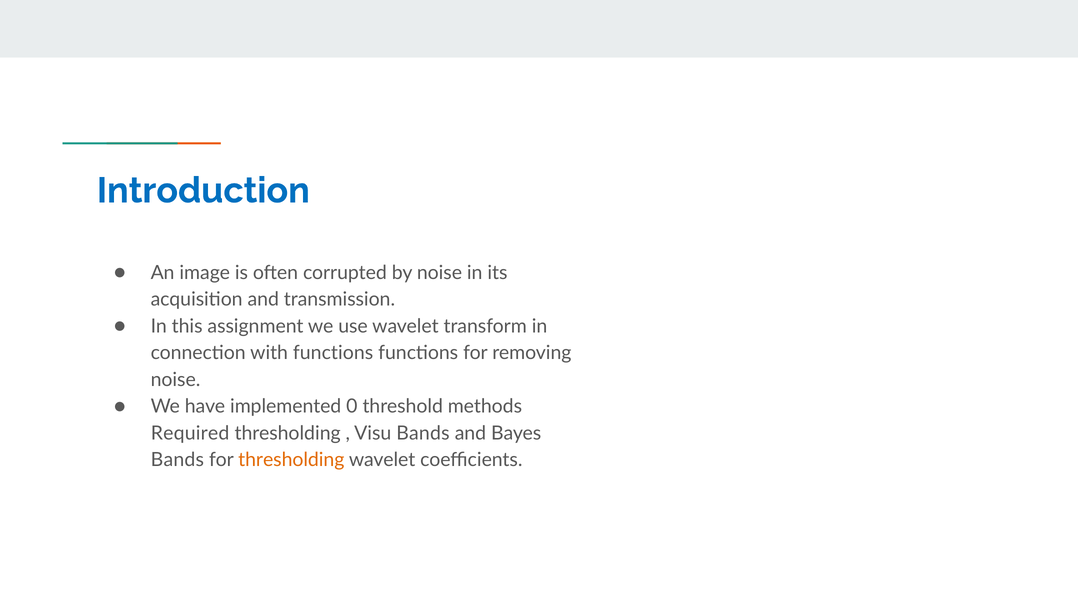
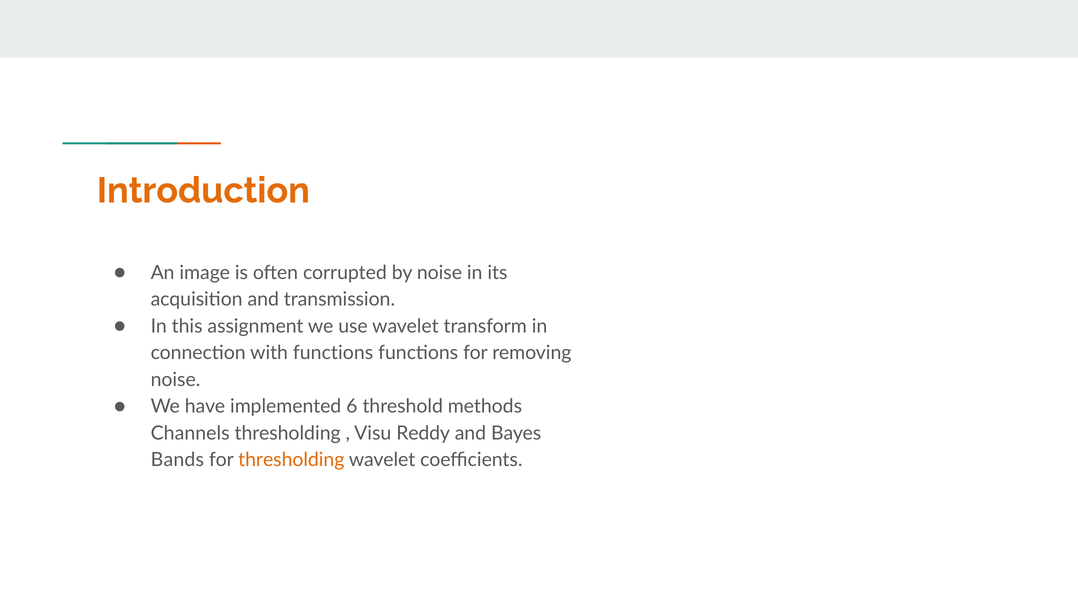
Introduction colour: blue -> orange (203, 190)
0: 0 -> 6 (352, 406)
Required: Required -> Channels (190, 433)
Visu Bands: Bands -> Reddy (423, 433)
